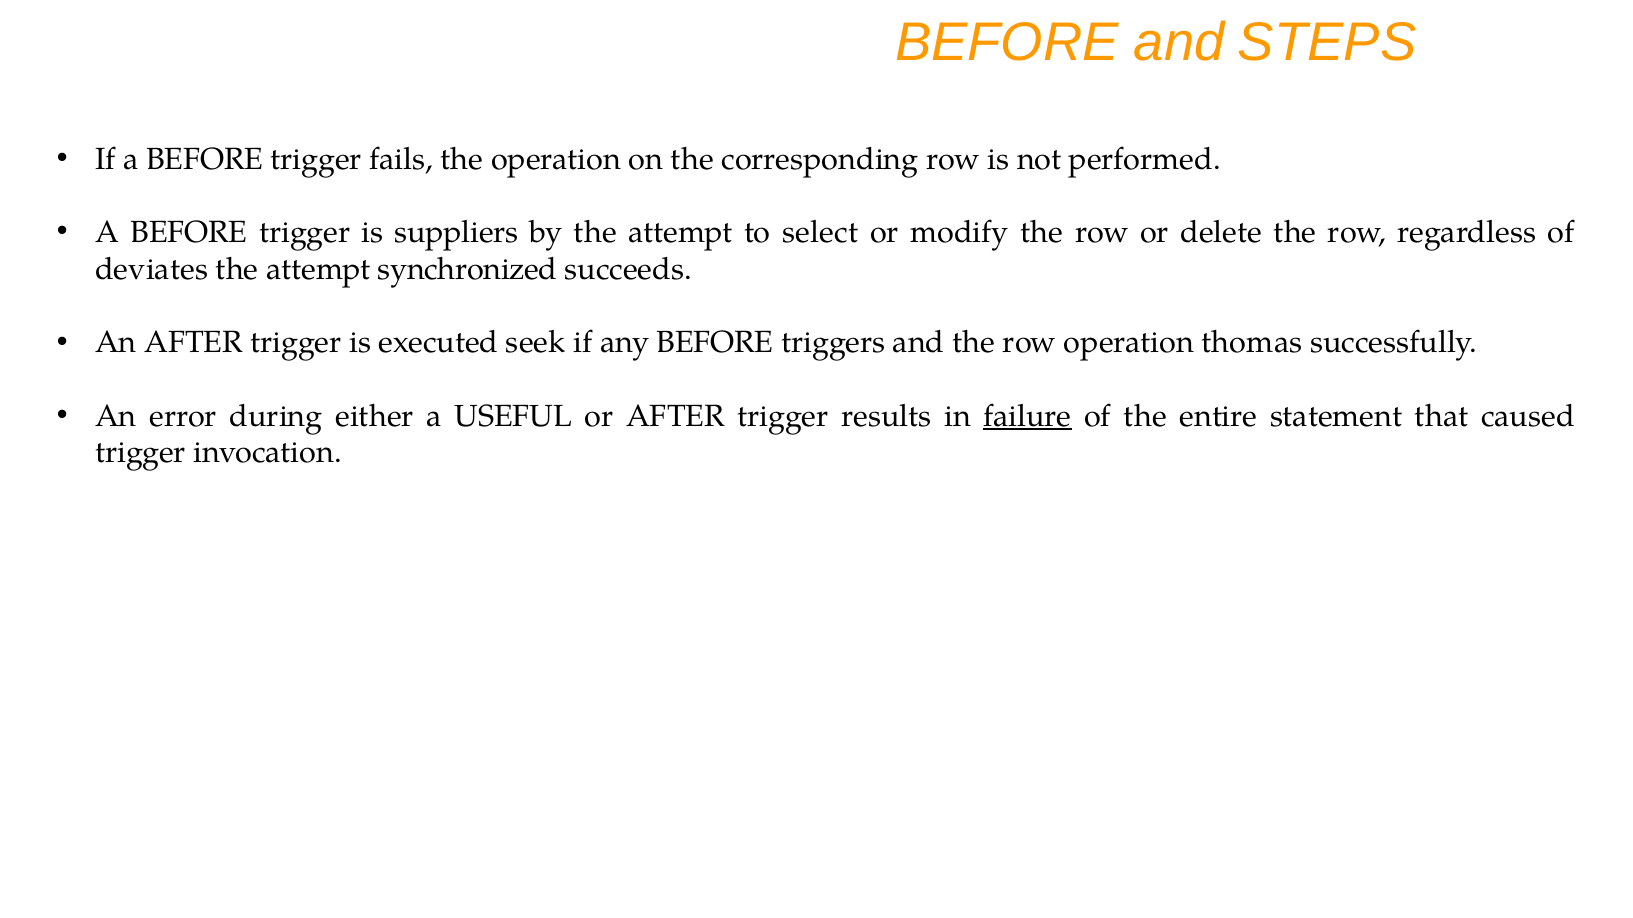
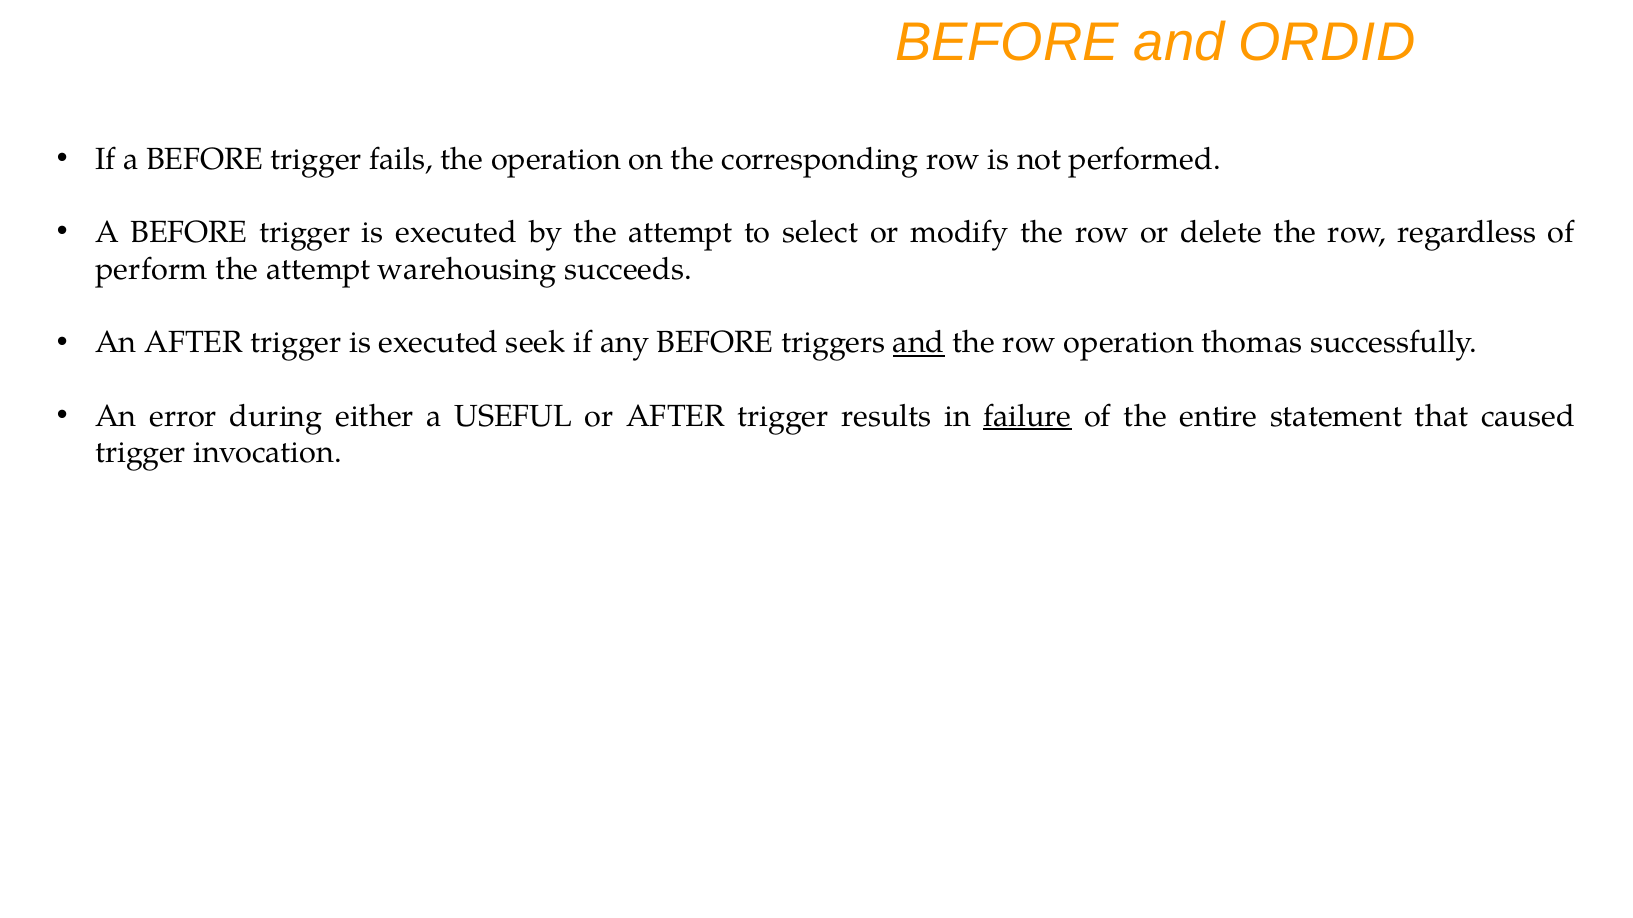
STEPS: STEPS -> ORDID (1327, 43)
BEFORE trigger is suppliers: suppliers -> executed (456, 233)
deviates: deviates -> perform (152, 269)
synchronized: synchronized -> warehousing (467, 269)
and underline: none -> present (919, 343)
